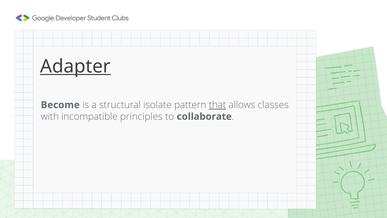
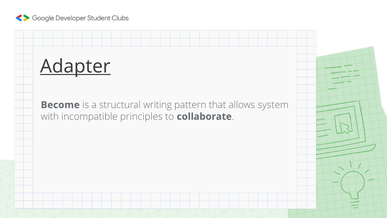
isolate: isolate -> writing (158, 105)
that underline: present -> none (217, 105)
classes: classes -> system (273, 105)
